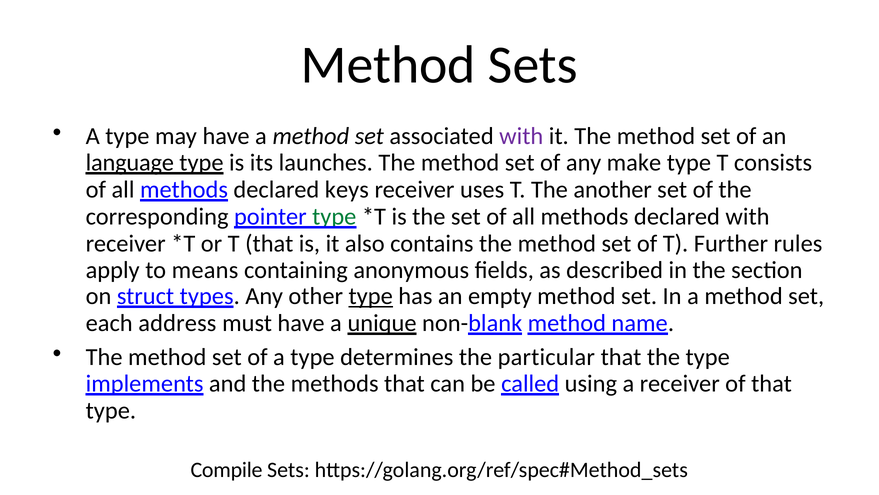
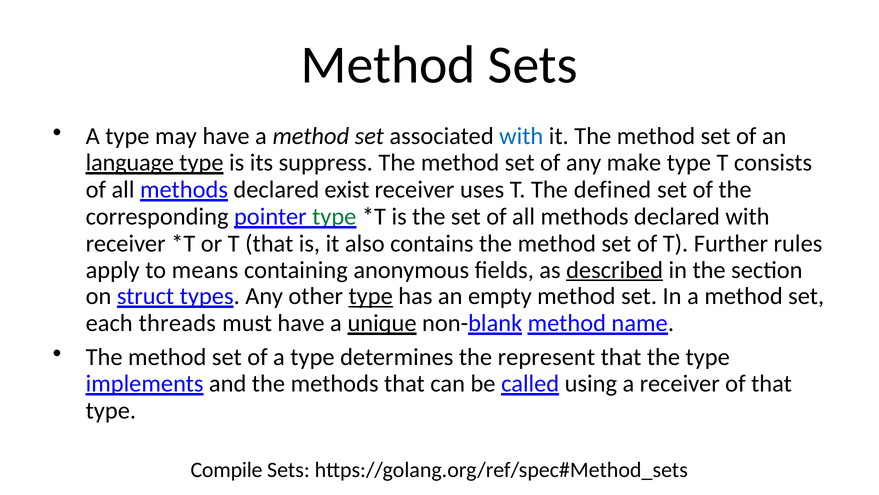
with colour: purple -> blue (521, 136)
launches: launches -> suppress (326, 163)
keys: keys -> exist (347, 189)
another: another -> defined (612, 189)
described underline: none -> present (615, 270)
address: address -> threads (177, 323)
particular: particular -> represent (546, 357)
